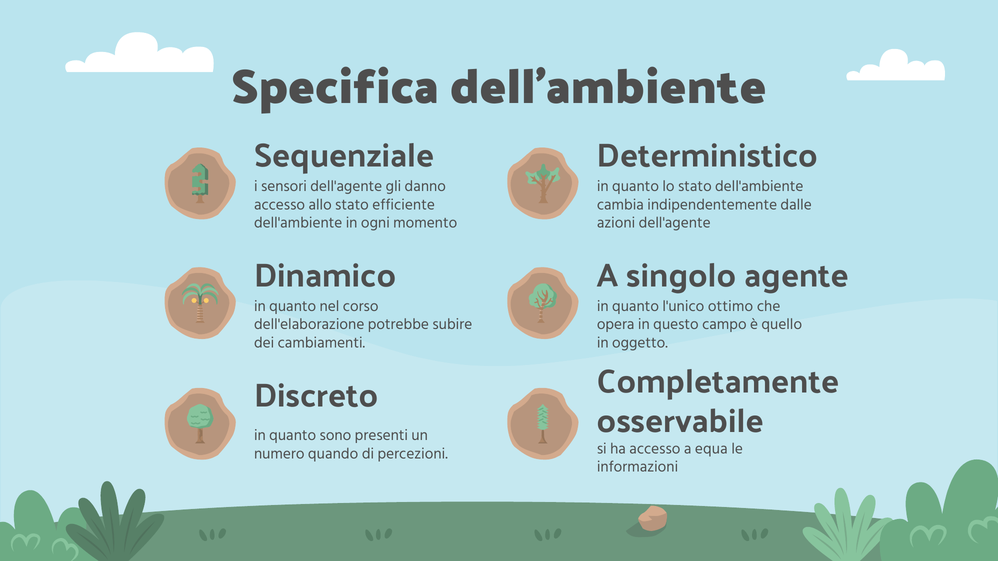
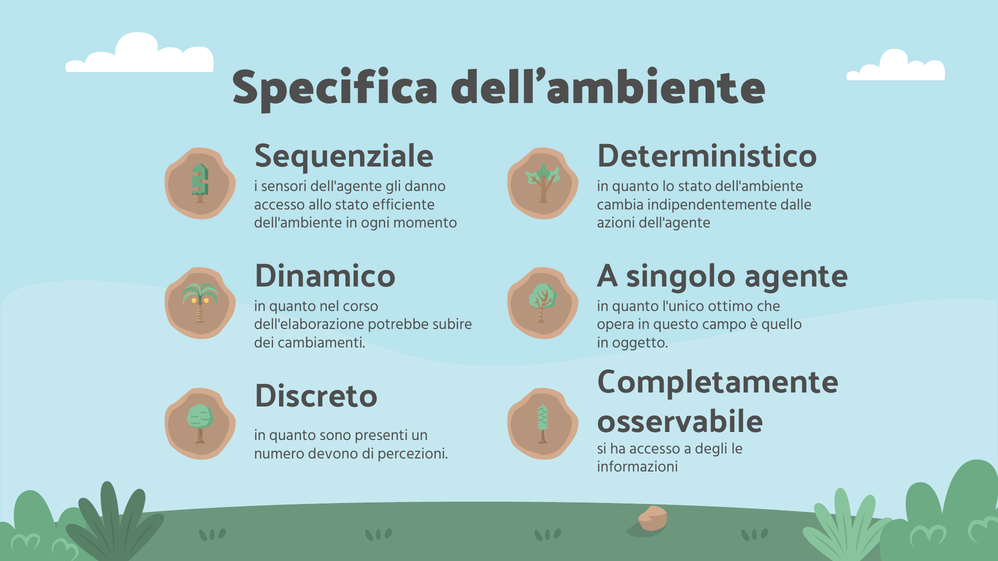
equa: equa -> degli (711, 449)
quando: quando -> devono (333, 454)
